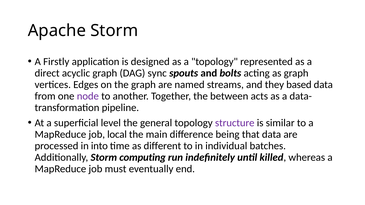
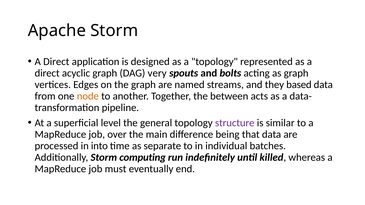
Firstly: Firstly -> Direct (56, 62)
sync: sync -> very (157, 73)
node colour: purple -> orange (88, 96)
local: local -> over (117, 135)
different: different -> separate (162, 146)
